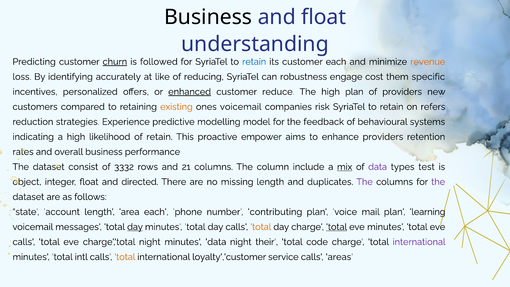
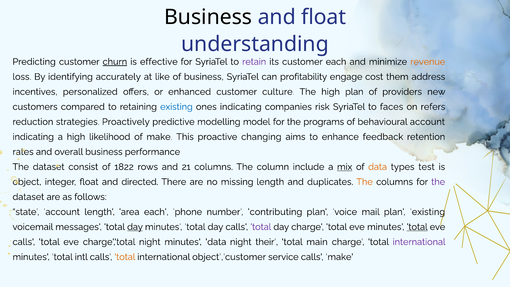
followed: followed -> effective (159, 62)
retain colour: blue -> purple (254, 62)
of reducing: reducing -> business (204, 77)
robustness: robustness -> profitability (304, 77)
specific: specific -> address (428, 77)
enhanced underline: present -> none (190, 92)
reduce: reduce -> culture (278, 92)
existing colour: orange -> blue (176, 107)
ones voicemail: voicemail -> indicating (241, 107)
retain: retain -> faces (392, 107)
Experience: Experience -> Proactively (126, 122)
feedback: feedback -> programs (324, 122)
behavioural systems: systems -> account (427, 122)
of retain: retain -> make (159, 137)
empower: empower -> changing (261, 137)
enhance providers: providers -> feedback (383, 137)
3332: 3332 -> 1822 (124, 167)
data colour: purple -> orange (378, 167)
The colour: purple -> orange (365, 182)
plan learning: learning -> existing (427, 212)
total colour: orange -> purple (261, 227)
total underline: present -> none (337, 227)
total underline: none -> present (417, 227)
code: code -> main (317, 242)
loyalty','customer: loyalty','customer -> object','customer (229, 257)
calls areas: areas -> make (339, 257)
